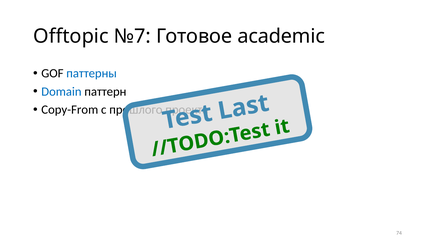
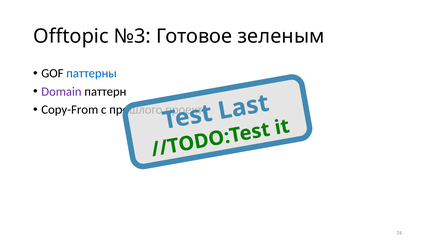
№7: №7 -> №3 (132, 37)
academic: academic -> зеленым (281, 37)
Domain colour: blue -> purple (61, 92)
